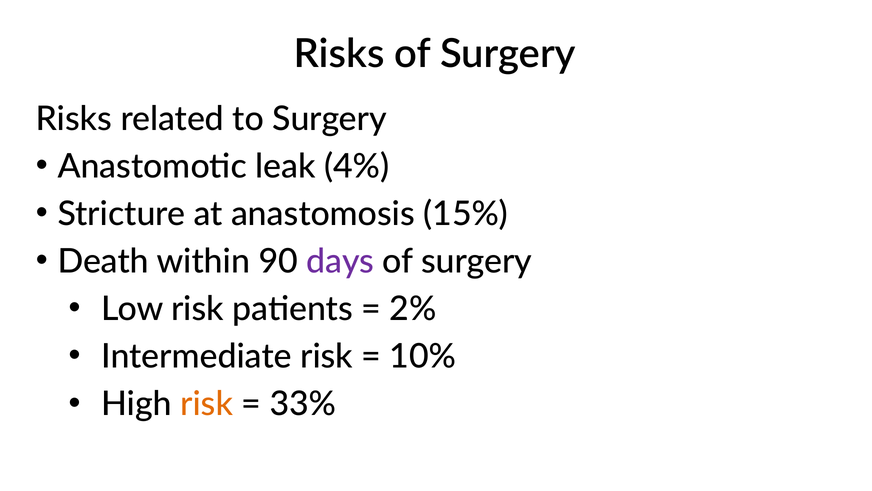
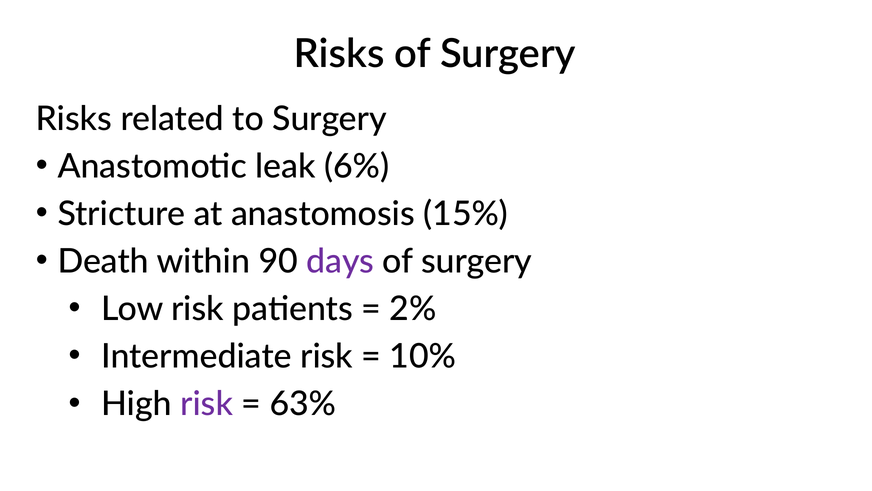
4%: 4% -> 6% (357, 166)
risk colour: orange -> purple (207, 404)
33%: 33% -> 63% (303, 404)
